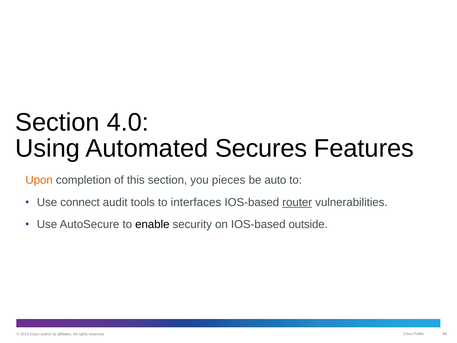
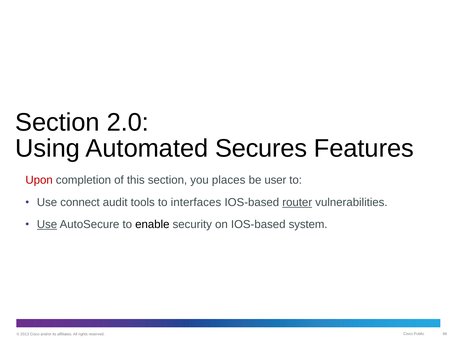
4.0: 4.0 -> 2.0 (128, 123)
Upon colour: orange -> red (39, 180)
pieces: pieces -> places (229, 180)
auto: auto -> user (275, 180)
Use underline: none -> present (47, 224)
outside: outside -> system (308, 224)
